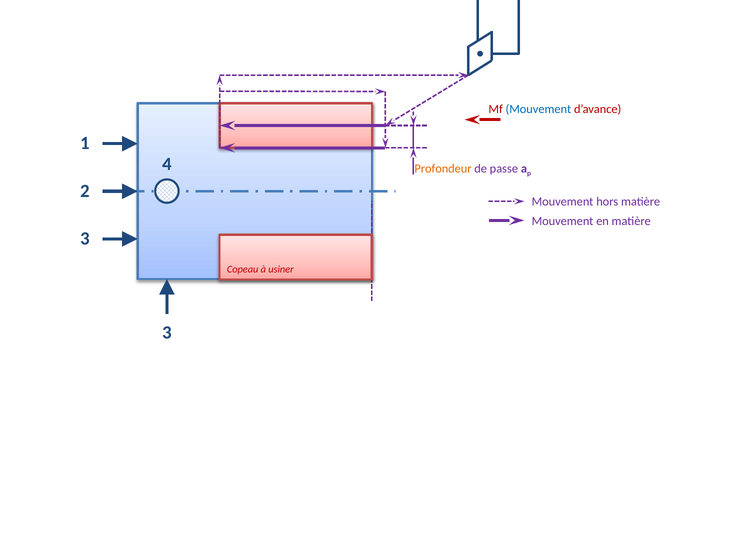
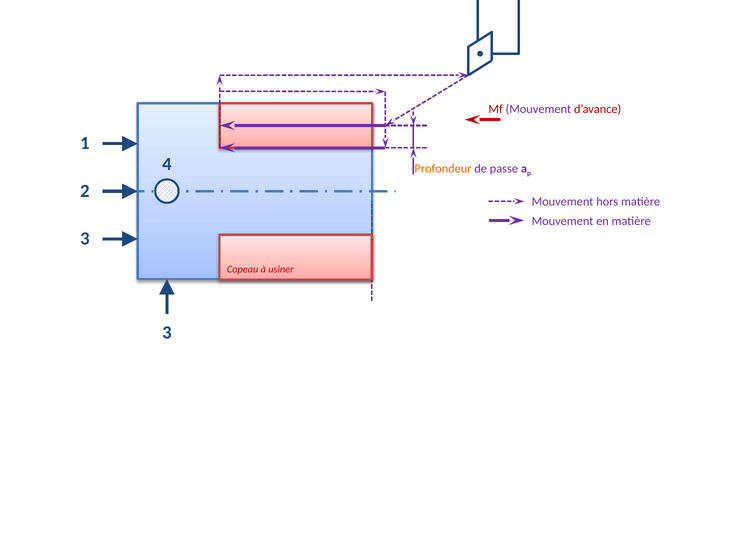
Mouvement colour: blue -> purple (538, 109)
